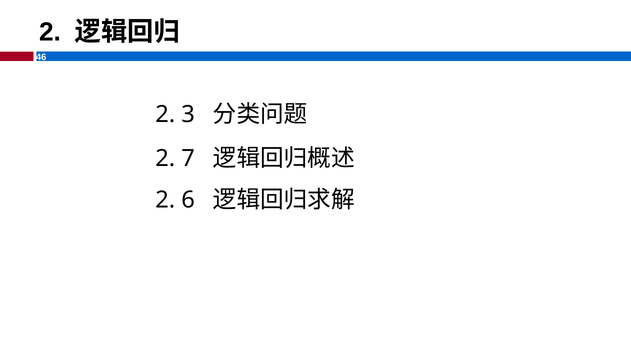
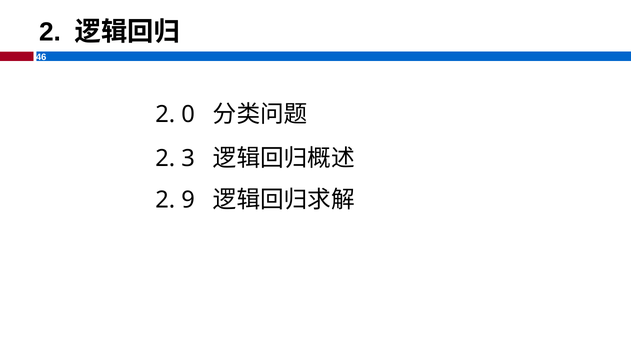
3: 3 -> 0 (188, 115)
7: 7 -> 3 (188, 158)
6: 6 -> 9 (188, 200)
